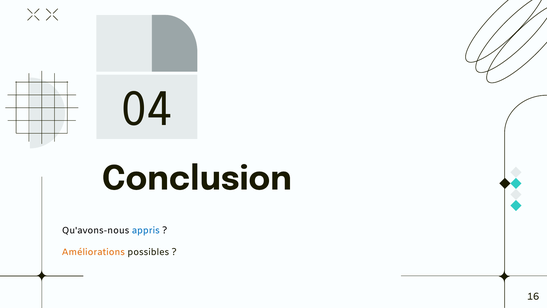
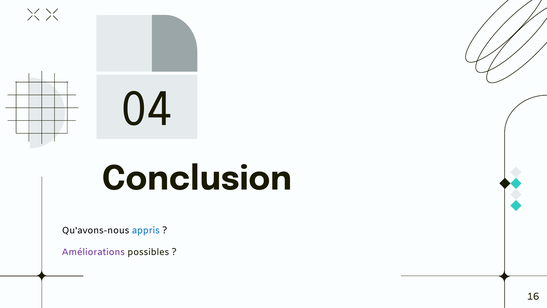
Améliorations colour: orange -> purple (93, 252)
